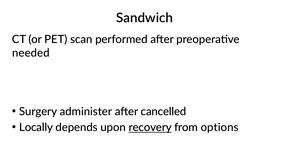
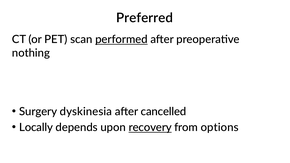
Sandwich: Sandwich -> Preferred (145, 18)
performed underline: none -> present (121, 39)
needed: needed -> nothing (31, 53)
administer: administer -> dyskinesia (86, 112)
